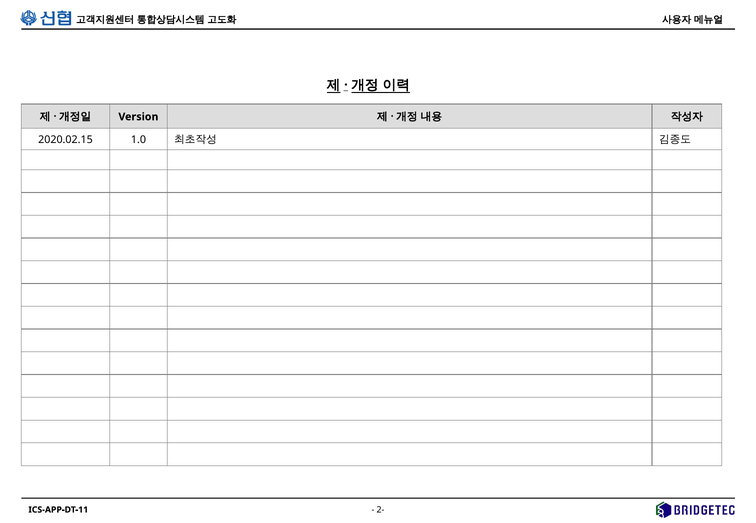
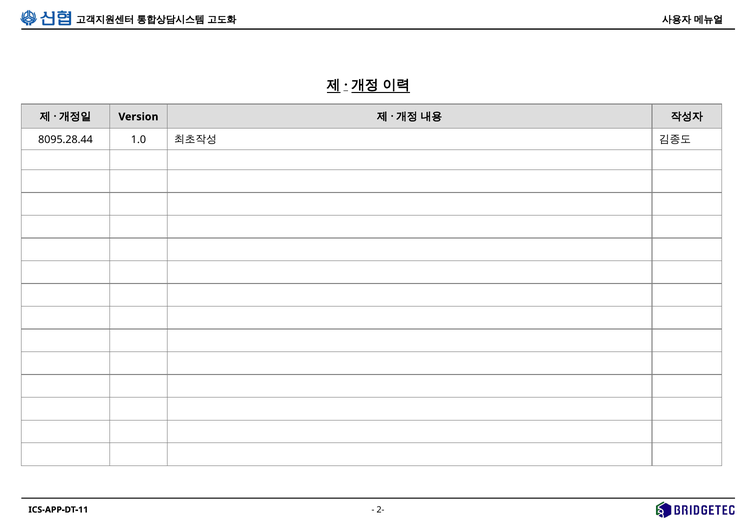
2020.02.15: 2020.02.15 -> 8095.28.44 (65, 140)
